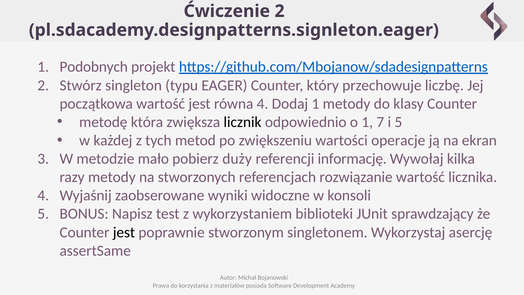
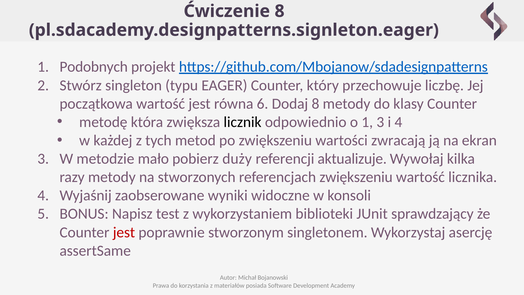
Ćwiczenie 2: 2 -> 8 (280, 11)
równa 4: 4 -> 6 (263, 104)
Dodaj 1: 1 -> 8 (315, 104)
1 7: 7 -> 3 (380, 122)
i 5: 5 -> 4 (398, 122)
operacje: operacje -> zwracają (398, 140)
informację: informację -> aktualizuje (352, 159)
referencjach rozwiązanie: rozwiązanie -> zwiększeniu (356, 177)
jest colour: black -> red (124, 232)
